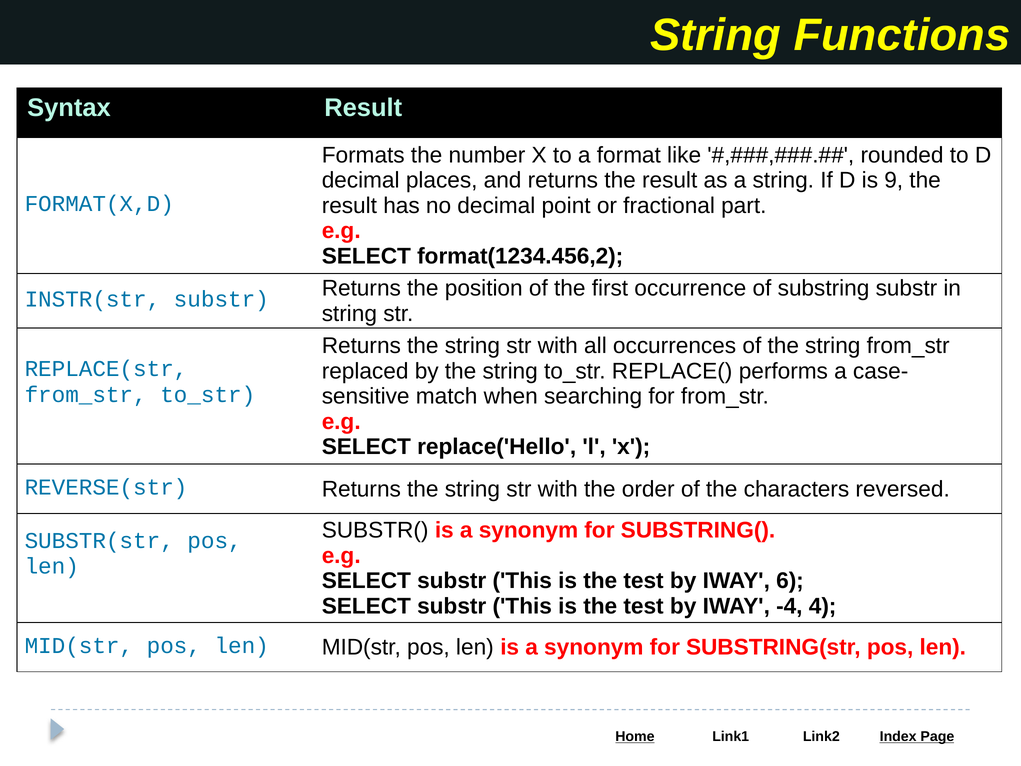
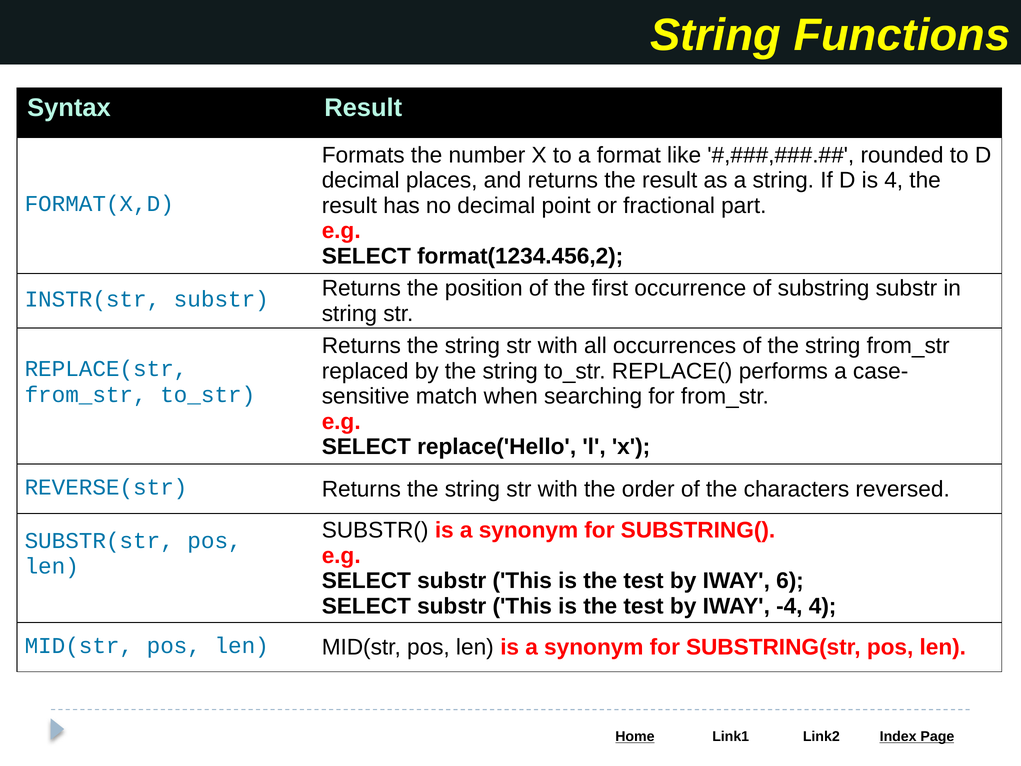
is 9: 9 -> 4 (894, 180)
